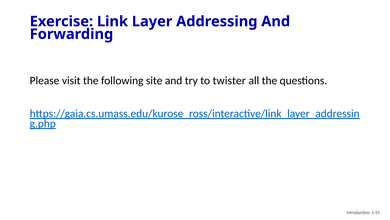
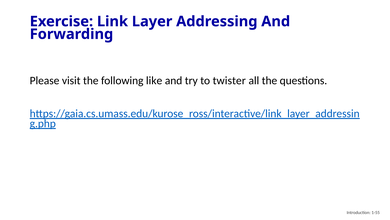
site: site -> like (154, 80)
